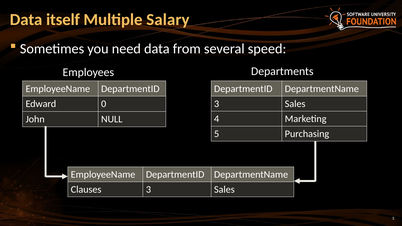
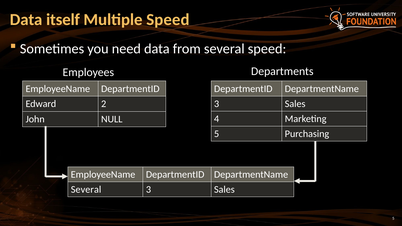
Multiple Salary: Salary -> Speed (168, 20)
0: 0 -> 2 (104, 104)
Clauses: Clauses -> Several (86, 190)
